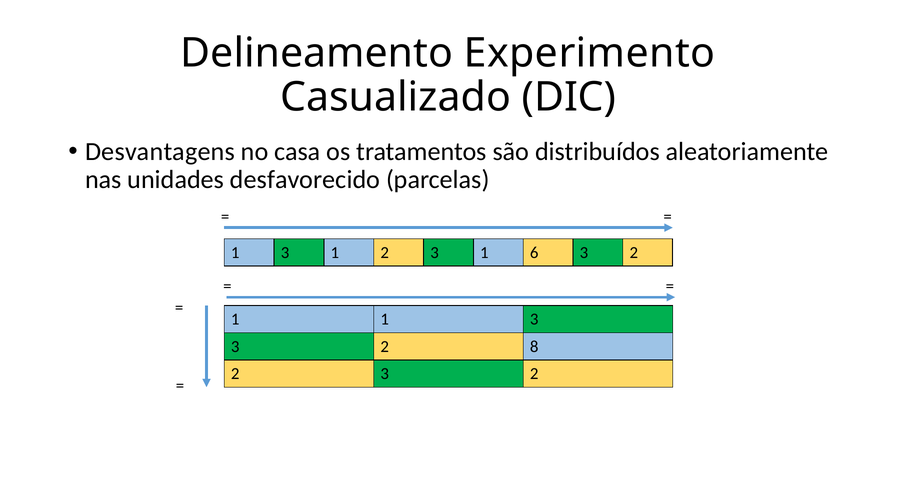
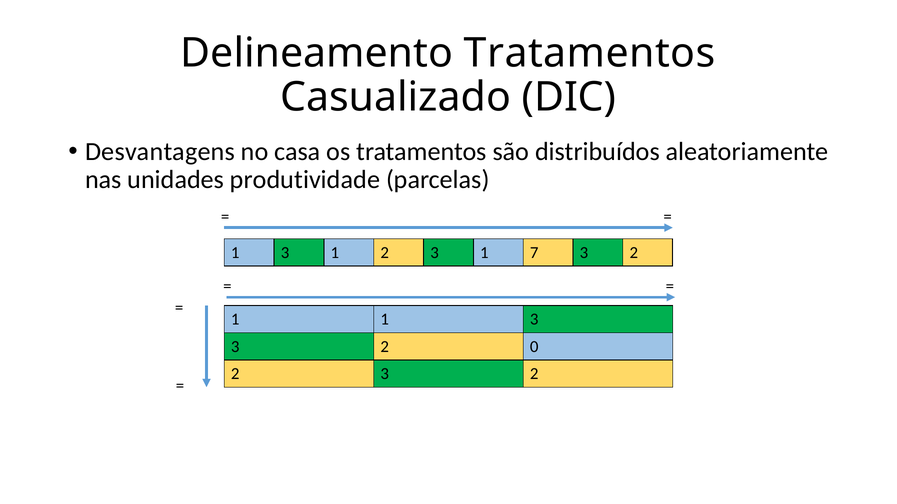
Delineamento Experimento: Experimento -> Tratamentos (590, 53)
desfavorecido: desfavorecido -> produtividade (305, 180)
6: 6 -> 7 (534, 253)
8: 8 -> 0 (534, 347)
